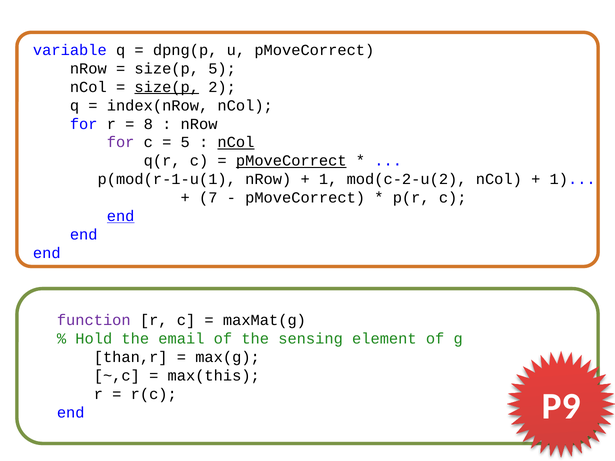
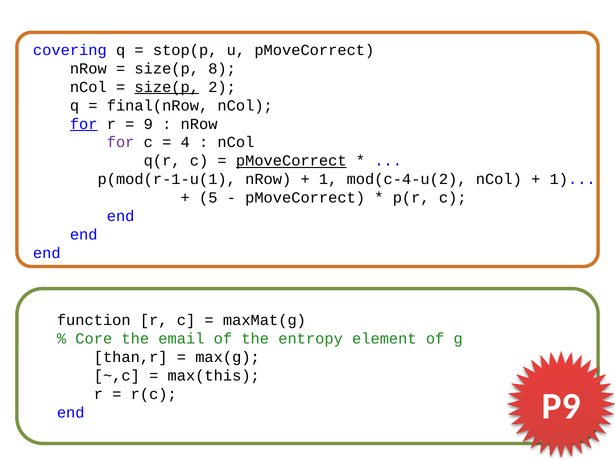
variable: variable -> covering (70, 50)
dpng(p: dpng(p -> stop(p (185, 50)
size(p 5: 5 -> 8 (222, 69)
index(nRow: index(nRow -> final(nRow (158, 106)
for underline: none -> present (84, 124)
8: 8 -> 9 (148, 124)
5: 5 -> 4 (185, 142)
nCol underline: present -> none (236, 142)
mod(c-2-u(2: mod(c-2-u(2 -> mod(c-4-u(2 (407, 179)
7: 7 -> 5 (208, 198)
end underline: present -> none (121, 216)
function colour: purple -> black (94, 321)
Hold: Hold -> Core (94, 339)
sensing: sensing -> entropy (311, 339)
